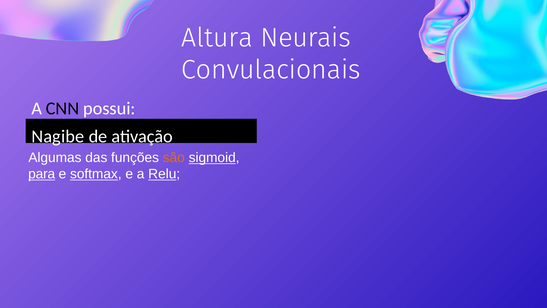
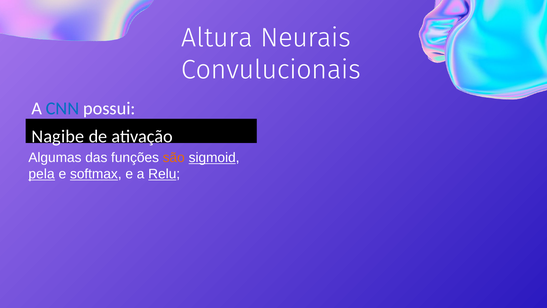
Convulacionais: Convulacionais -> Convulucionais (271, 70)
CNN colour: black -> blue (63, 108)
para: para -> pela (42, 174)
